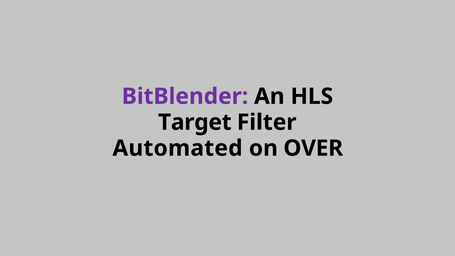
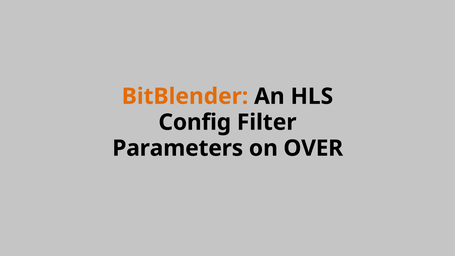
BitBlender colour: purple -> orange (185, 96)
Target: Target -> Config (195, 122)
Automated: Automated -> Parameters (178, 148)
